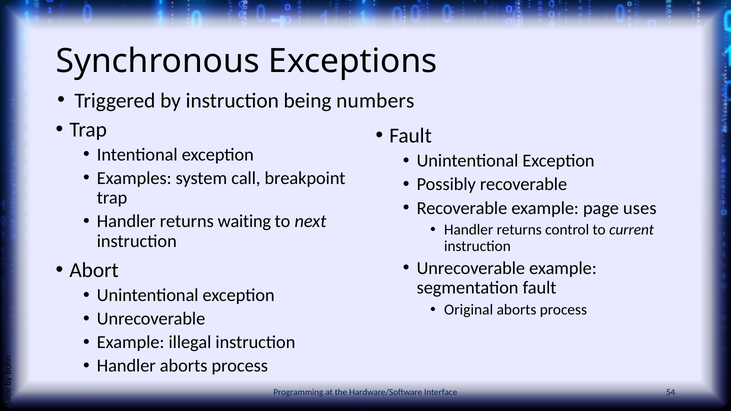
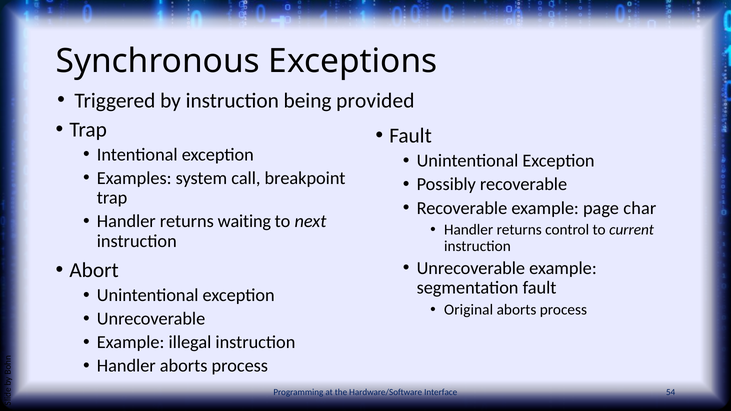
numbers: numbers -> provided (375, 101)
uses: uses -> char (640, 208)
